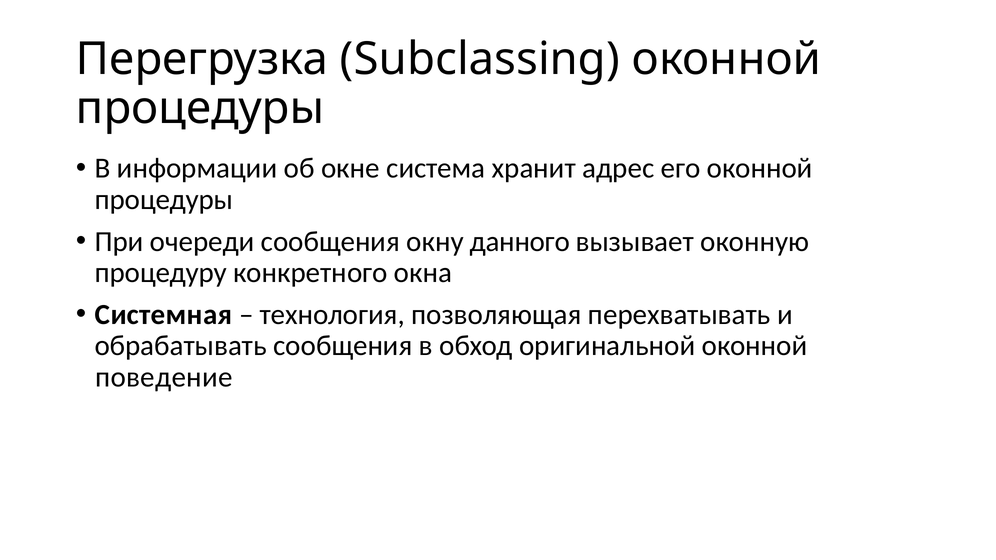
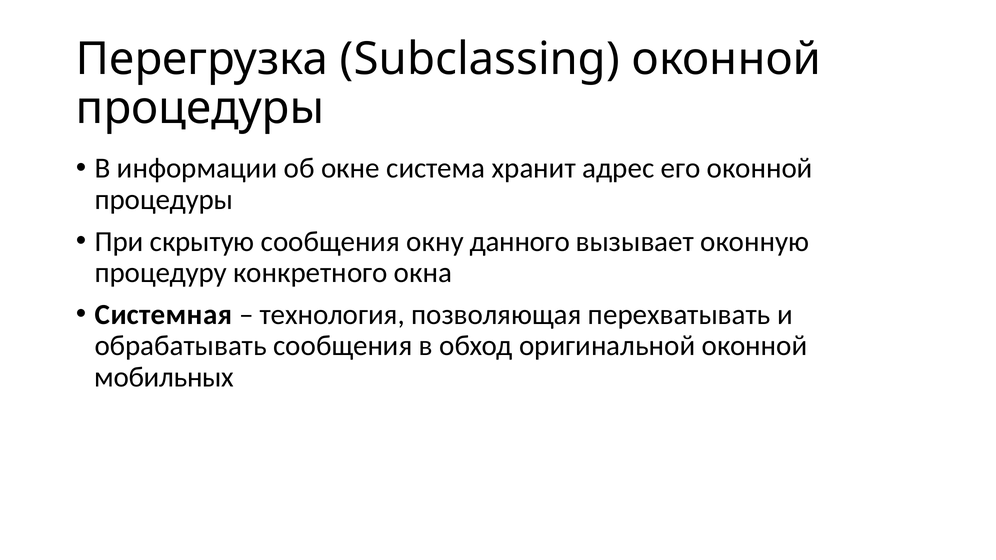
очереди: очереди -> скрытую (202, 242)
поведение: поведение -> мобильных (164, 377)
